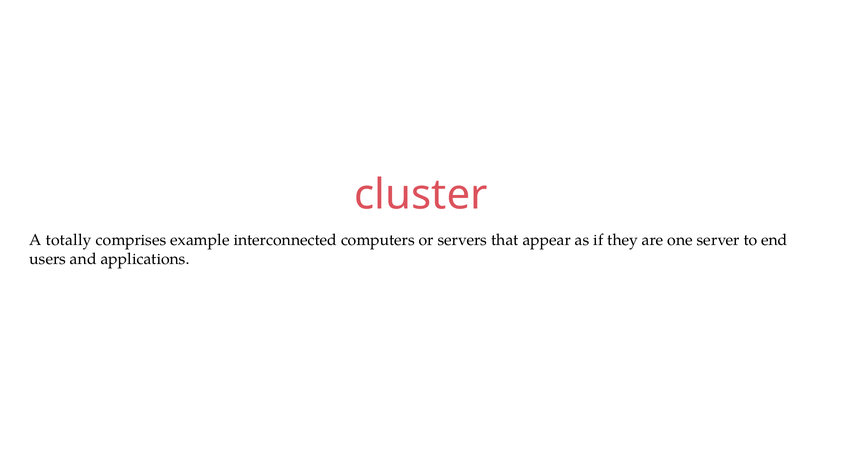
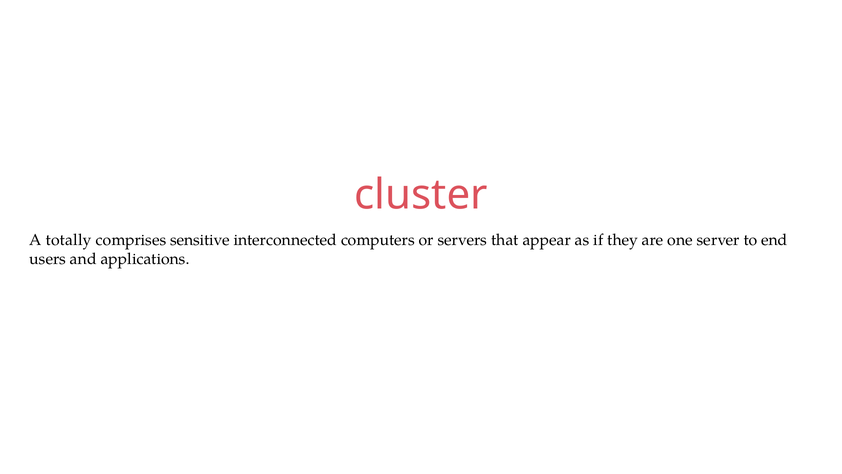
example: example -> sensitive (200, 240)
